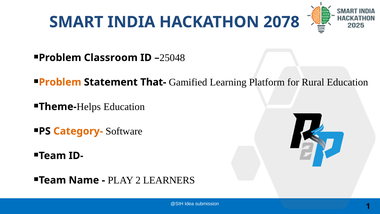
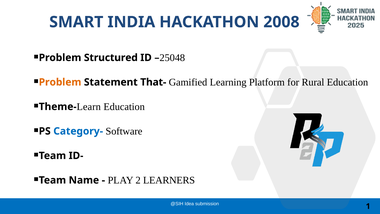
2078: 2078 -> 2008 (281, 22)
Classroom: Classroom -> Structured (111, 58)
Helps: Helps -> Learn (89, 107)
Category- colour: orange -> blue (78, 131)
